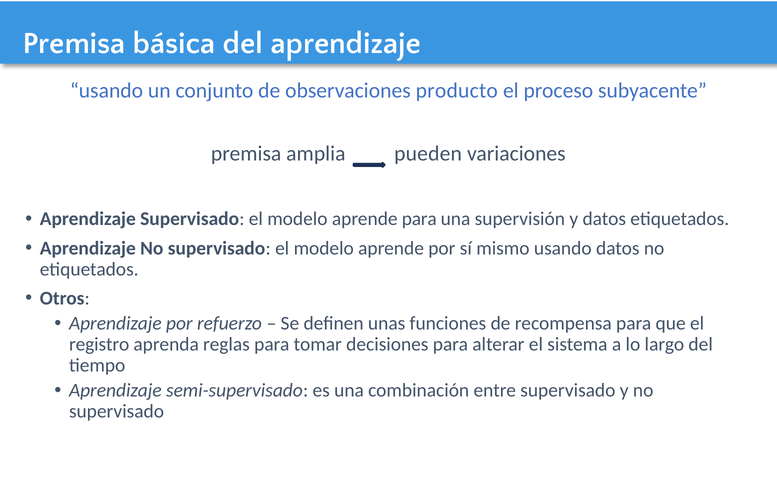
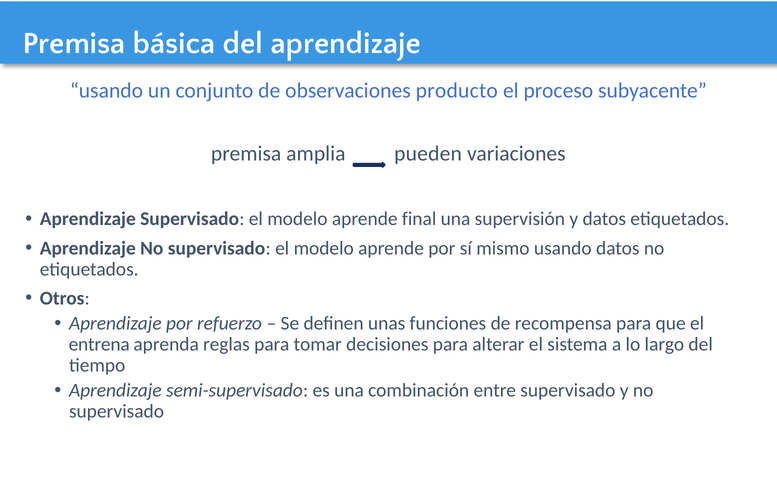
aprende para: para -> final (419, 219)
registro: registro -> entrena (99, 344)
